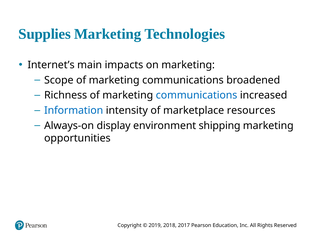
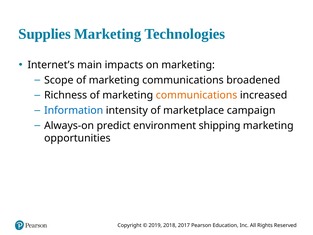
communications colour: blue -> orange (197, 95)
resources: resources -> campaign (251, 110)
display: display -> predict (114, 125)
